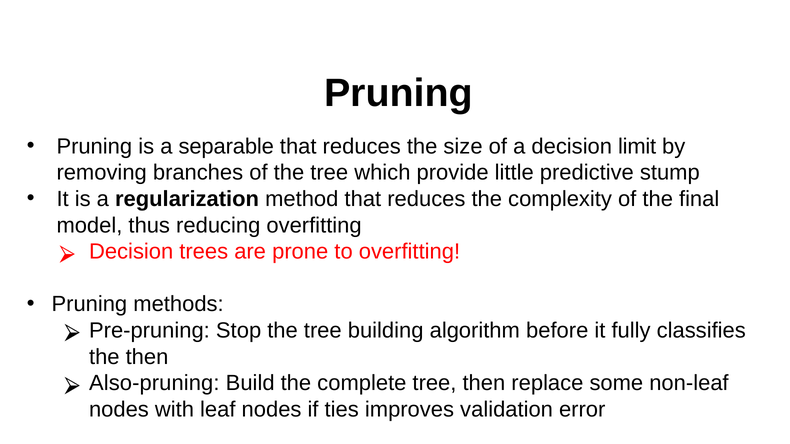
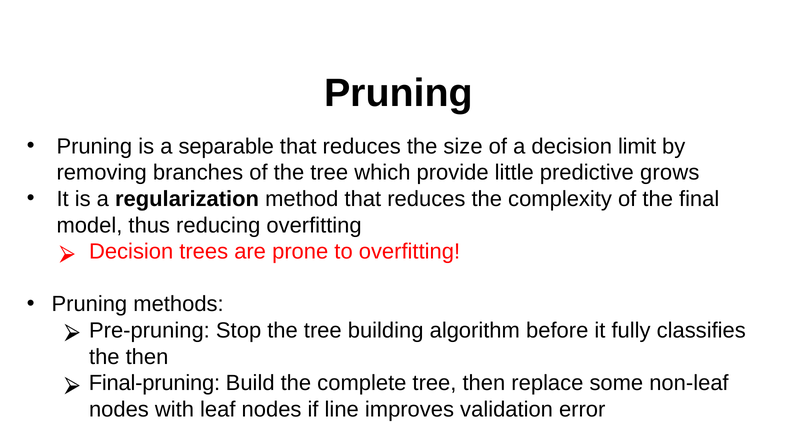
stump: stump -> grows (670, 173)
Also-pruning: Also-pruning -> Final-pruning (154, 384)
ties: ties -> line (342, 410)
